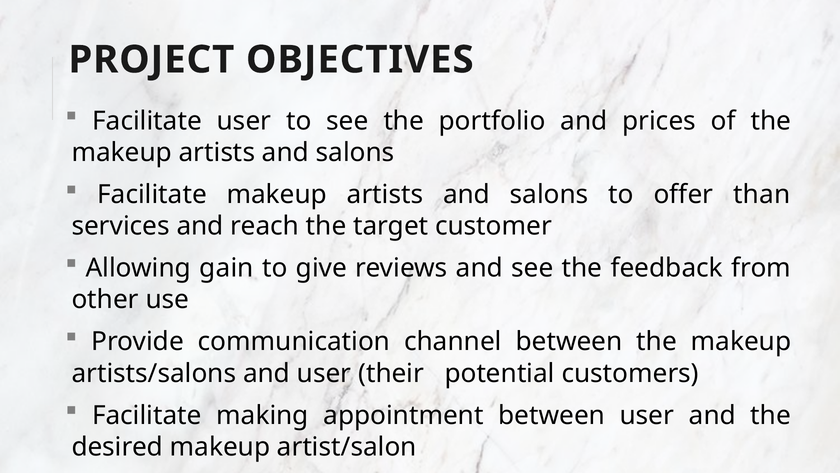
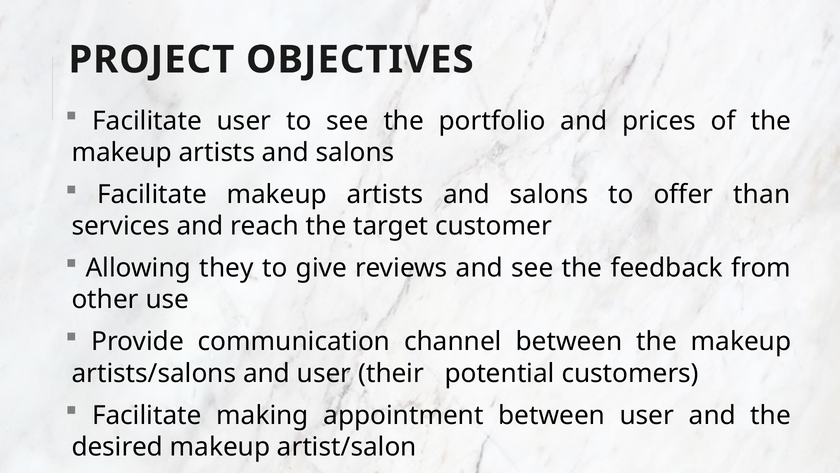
gain: gain -> they (227, 268)
